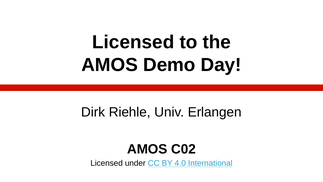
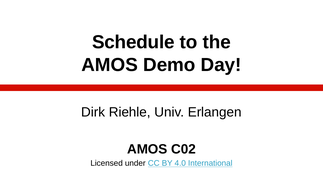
Licensed: Licensed -> Schedule (133, 42)
